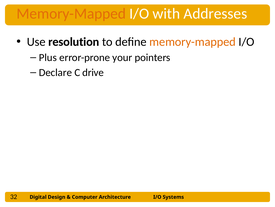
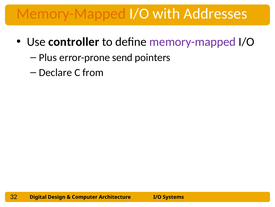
resolution: resolution -> controller (74, 42)
memory-mapped colour: orange -> purple (193, 42)
your: your -> send (122, 57)
drive: drive -> from (93, 72)
